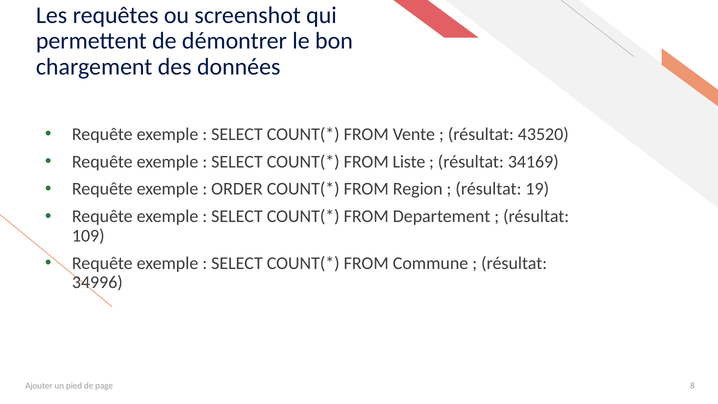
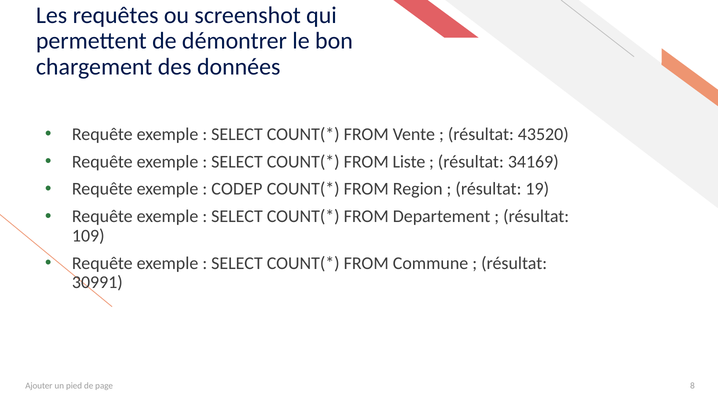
ORDER: ORDER -> CODEP (237, 189)
34996: 34996 -> 30991 (97, 282)
